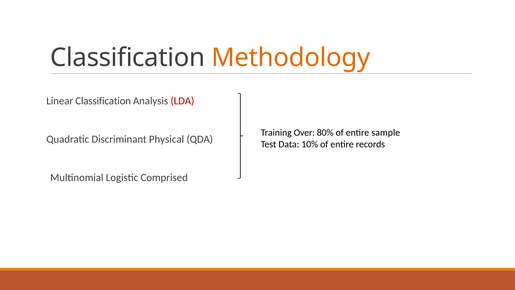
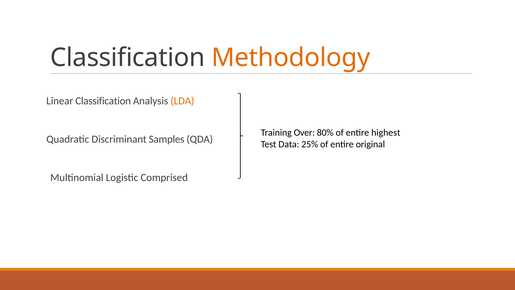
LDA colour: red -> orange (182, 101)
sample: sample -> highest (386, 132)
Physical: Physical -> Samples (167, 139)
10%: 10% -> 25% (310, 144)
records: records -> original (370, 144)
